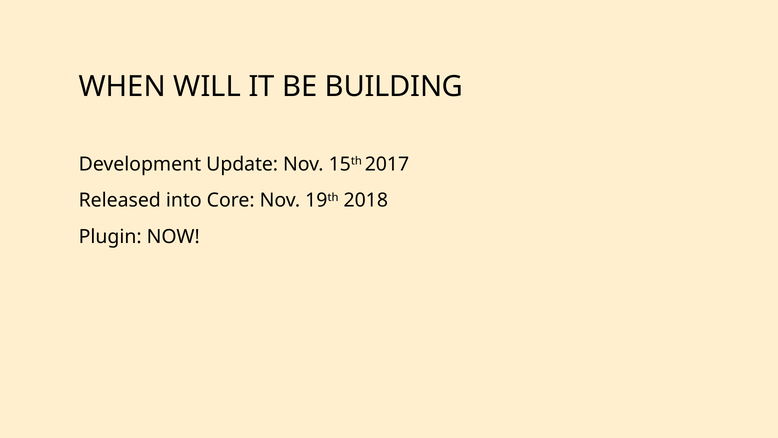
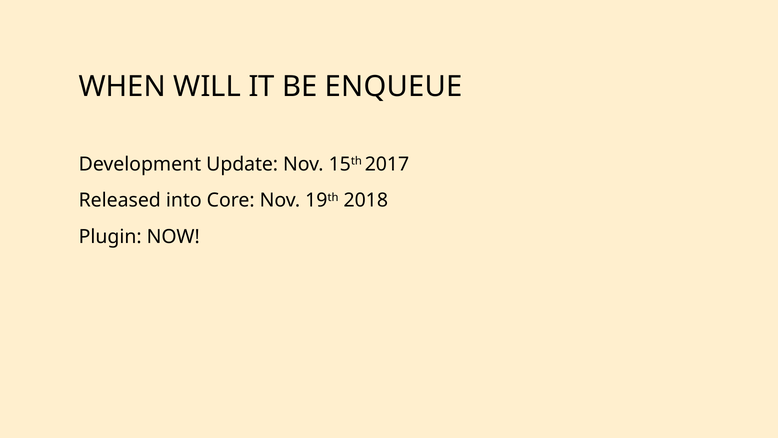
BUILDING: BUILDING -> ENQUEUE (394, 86)
